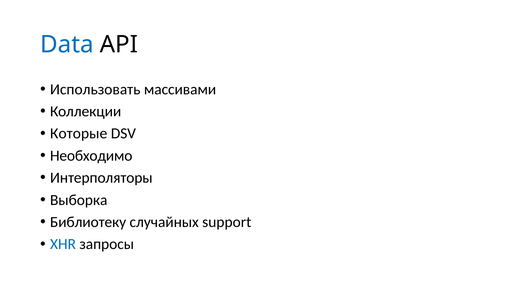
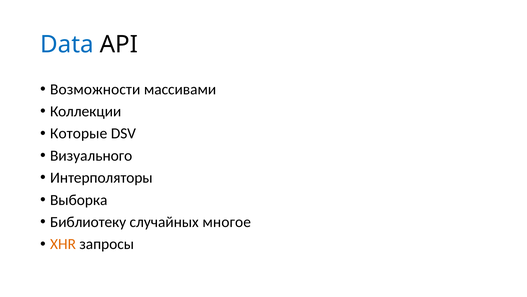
Использовать: Использовать -> Возможности (95, 89)
Необходимо: Необходимо -> Визуального (91, 155)
support: support -> многое (227, 222)
XHR colour: blue -> orange (63, 244)
